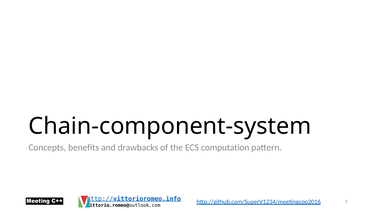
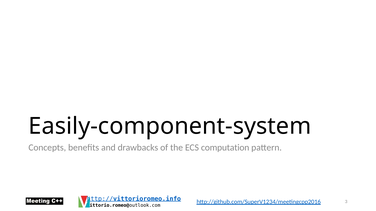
Chain-component-system: Chain-component-system -> Easily-component-system (170, 126)
